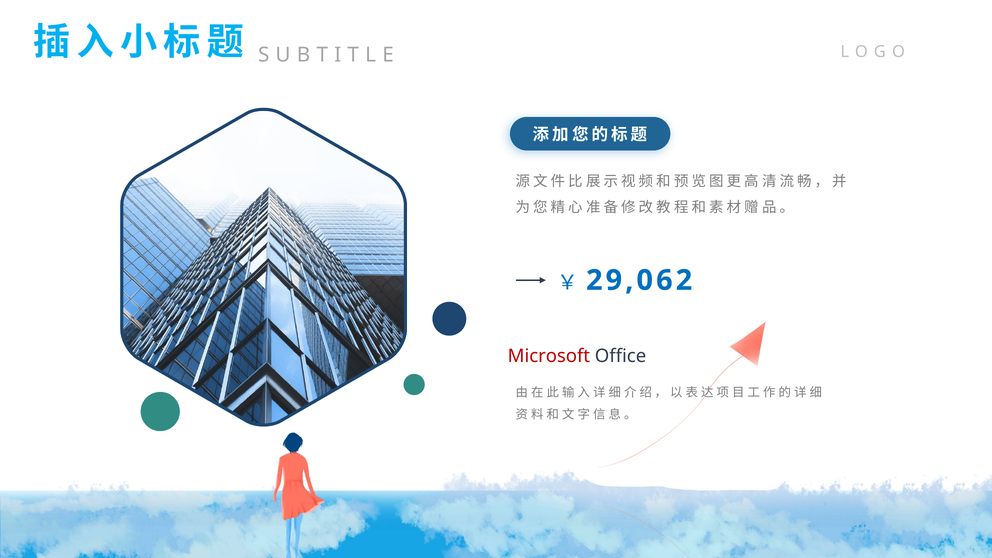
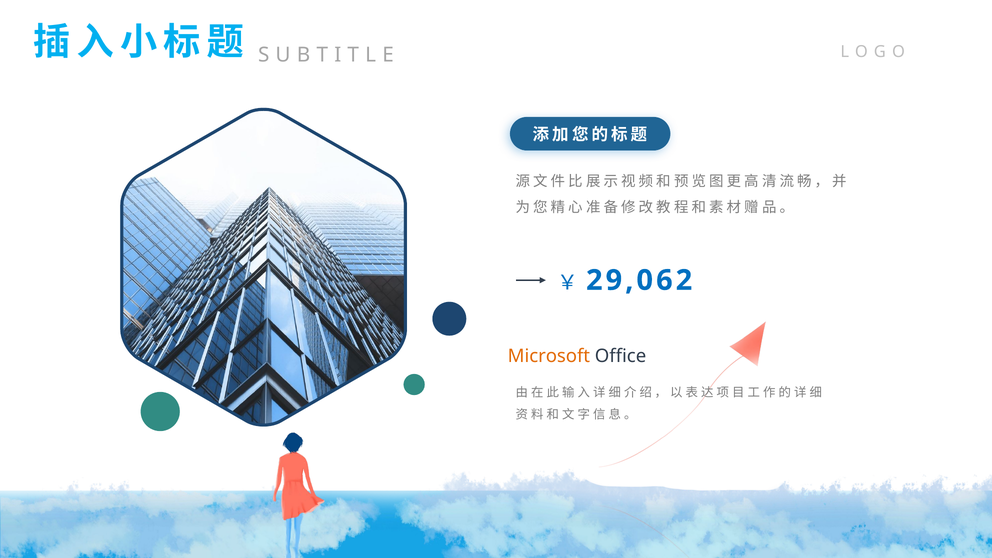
Microsoft colour: red -> orange (549, 356)
